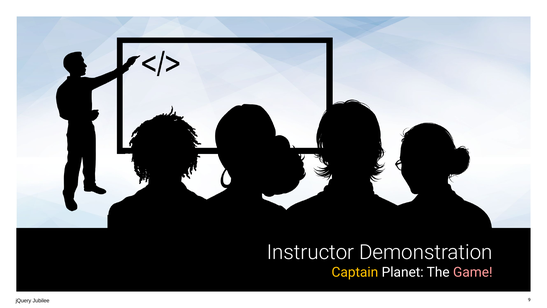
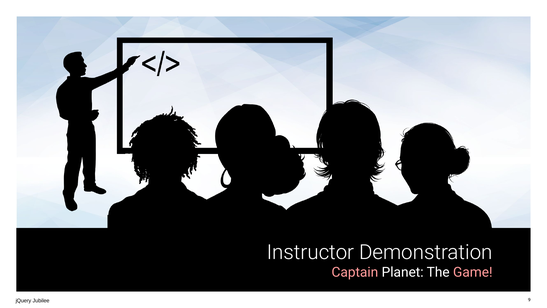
Captain colour: yellow -> pink (355, 272)
